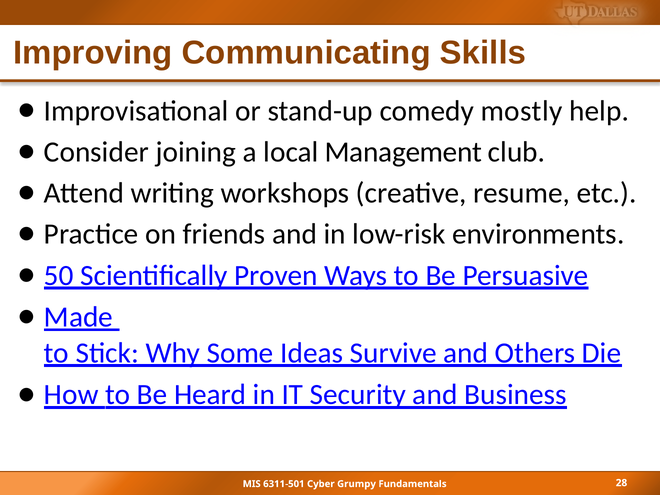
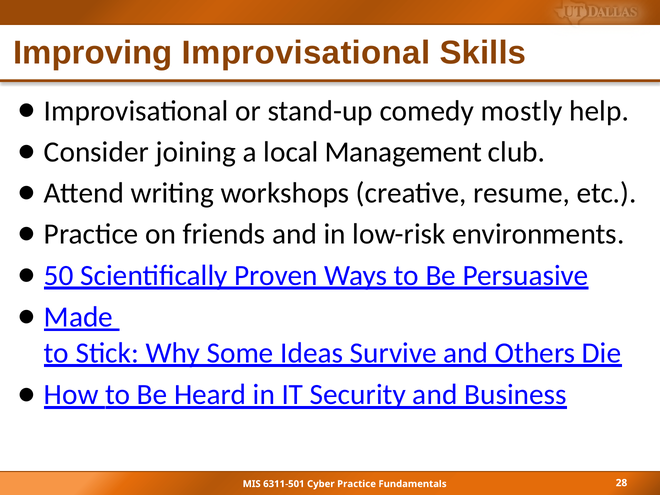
Improving Communicating: Communicating -> Improvisational (306, 53)
Grumpy: Grumpy -> Practice (357, 484)
